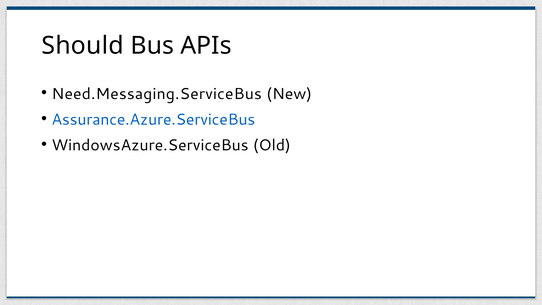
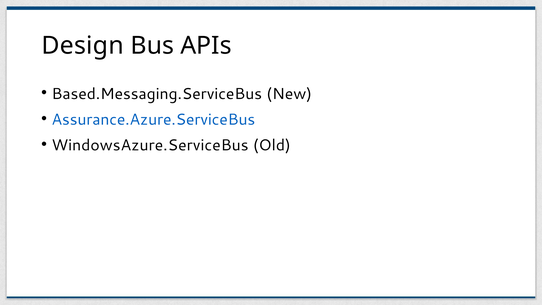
Should: Should -> Design (83, 46)
Need.Messaging.ServiceBus: Need.Messaging.ServiceBus -> Based.Messaging.ServiceBus (157, 94)
